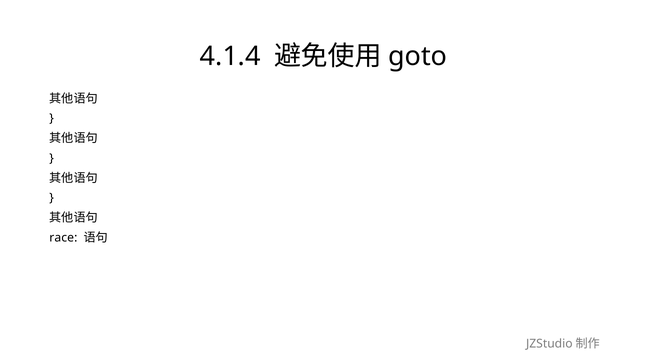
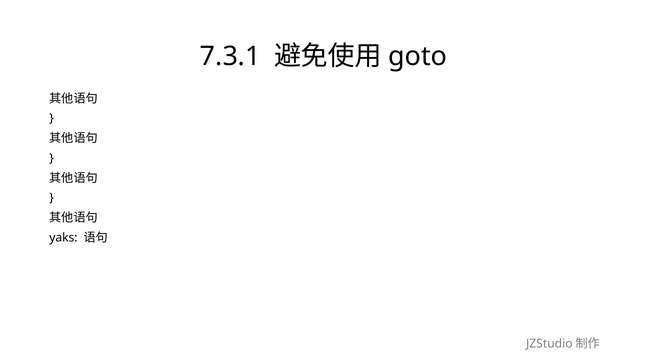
4.1.4: 4.1.4 -> 7.3.1 (230, 56)
race: race -> yaks (63, 238)
